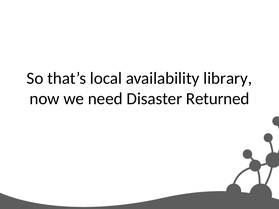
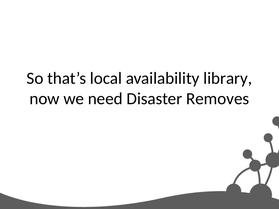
Returned: Returned -> Removes (218, 99)
